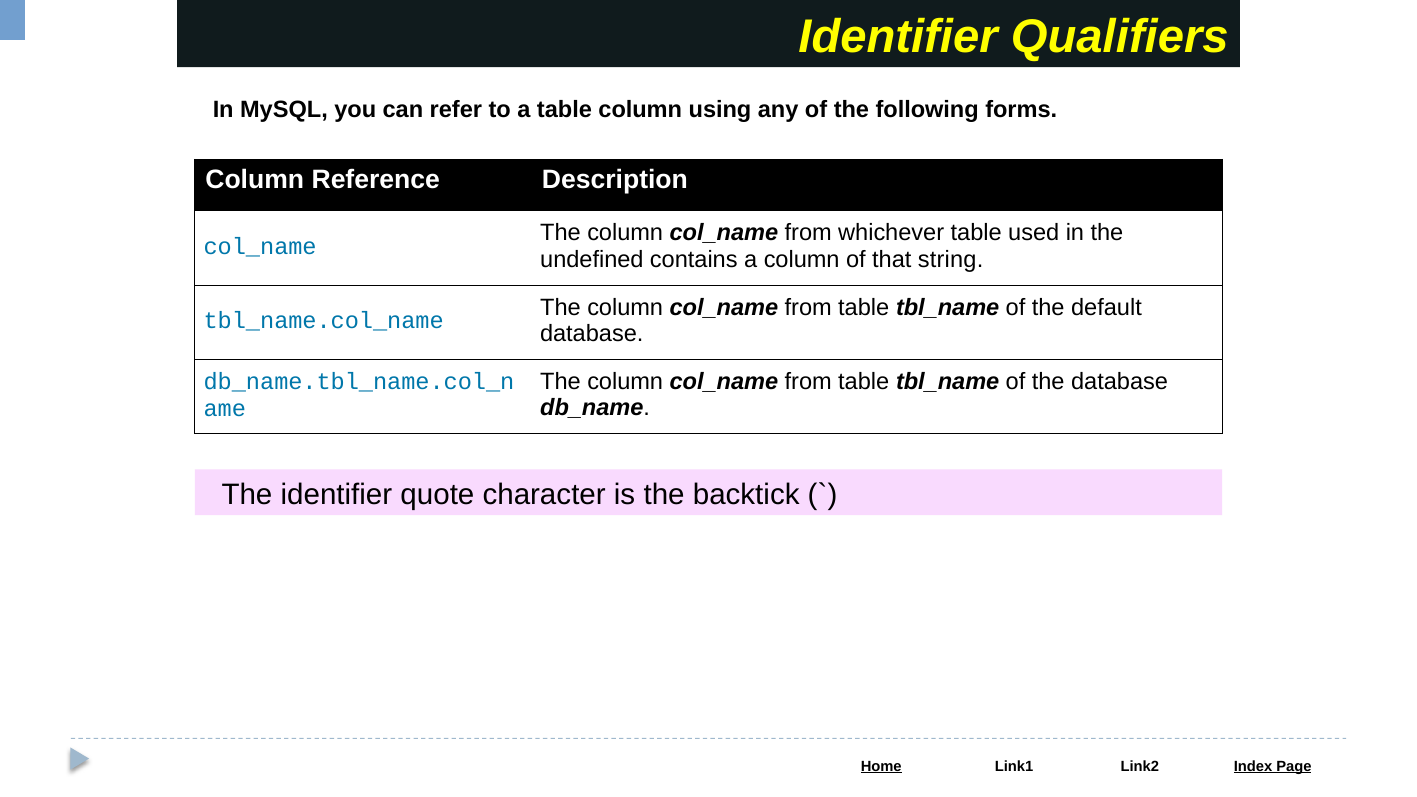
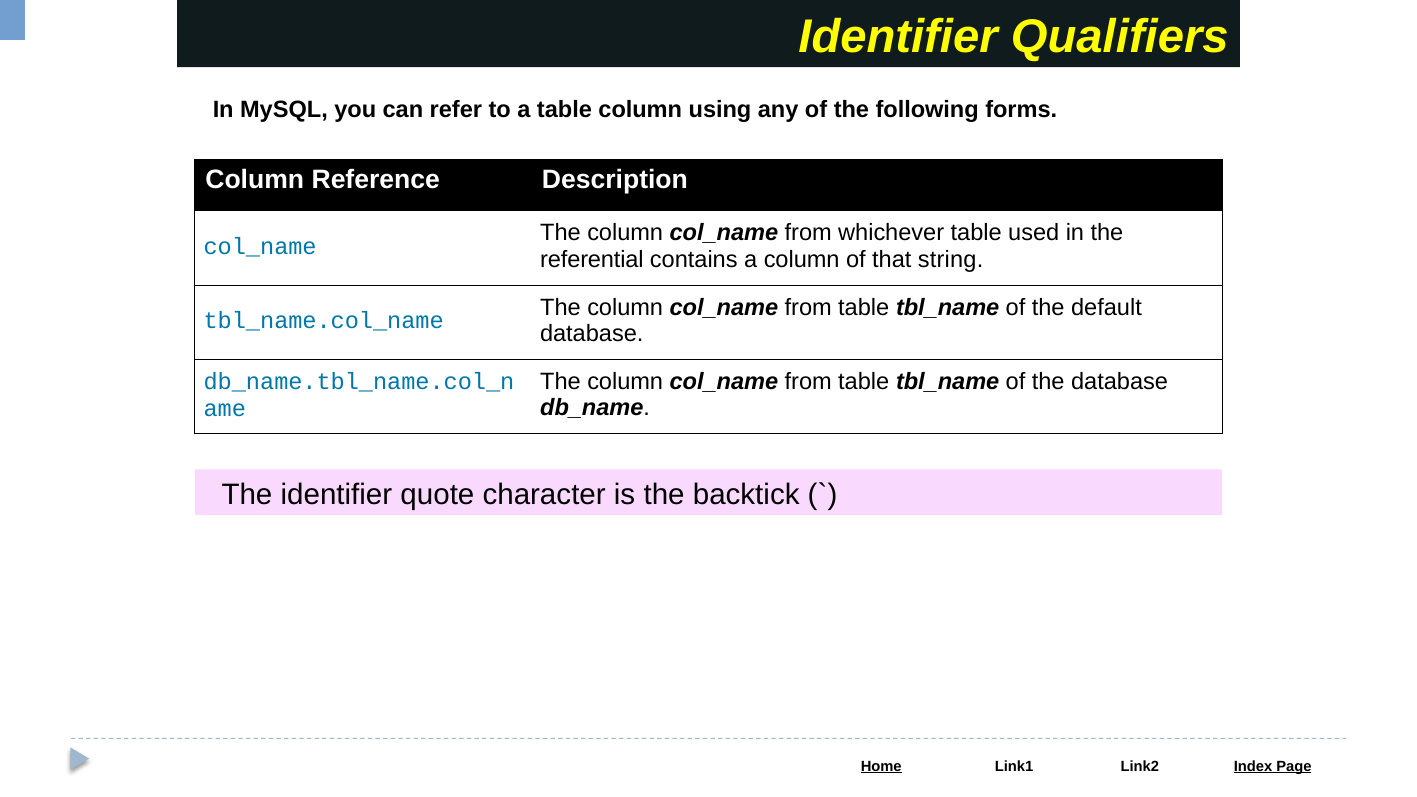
undefined: undefined -> referential (592, 259)
